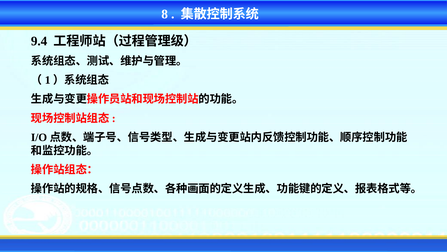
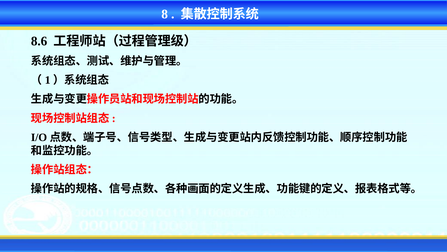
9.4: 9.4 -> 8.6 (39, 41)
